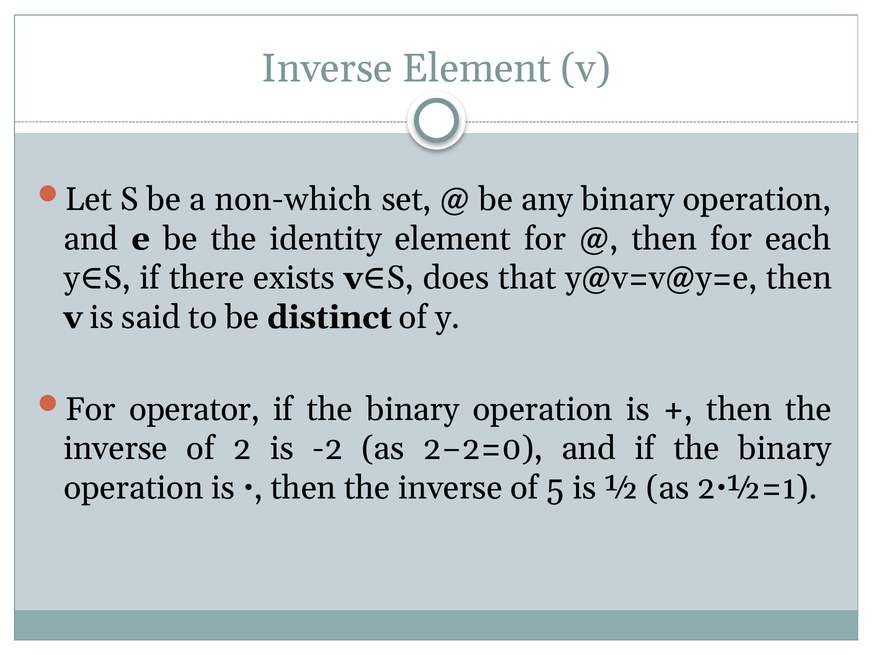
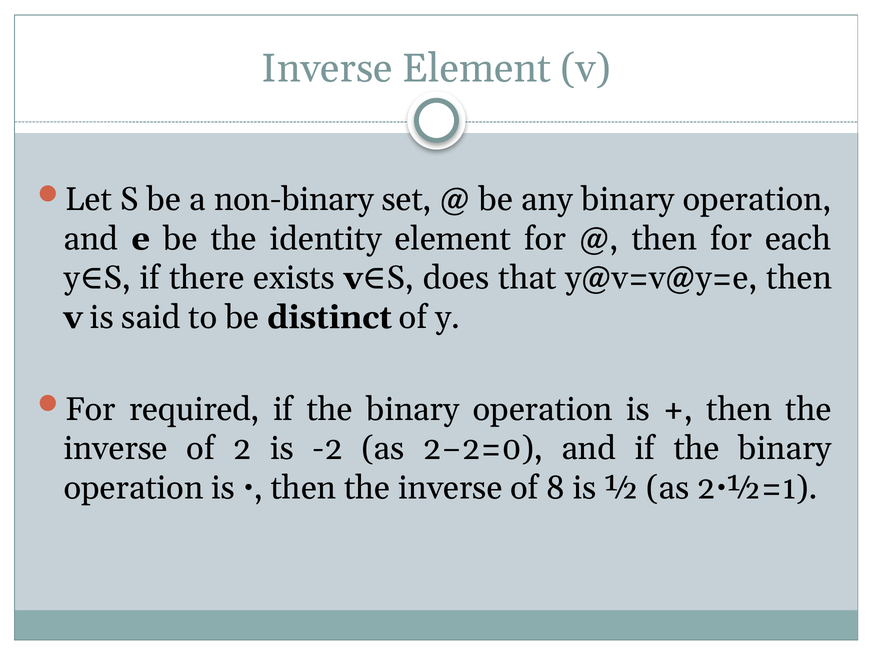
non-which: non-which -> non-binary (294, 199)
operator: operator -> required (194, 409)
5: 5 -> 8 (556, 488)
